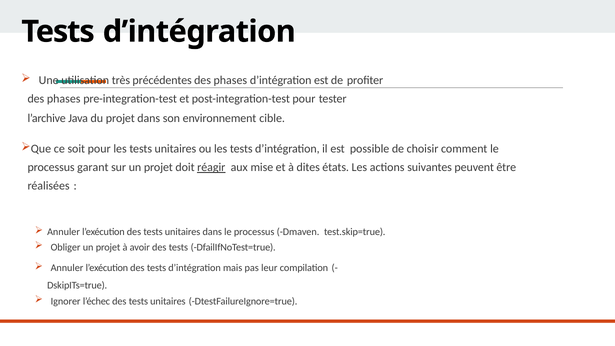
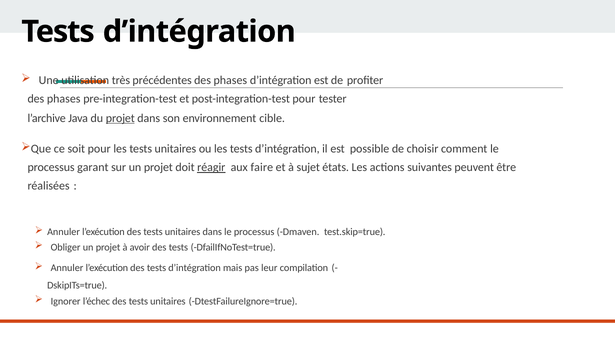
projet underline: none -> present (120, 118)
mise: mise -> faire (262, 167)
dites: dites -> sujet (308, 167)
